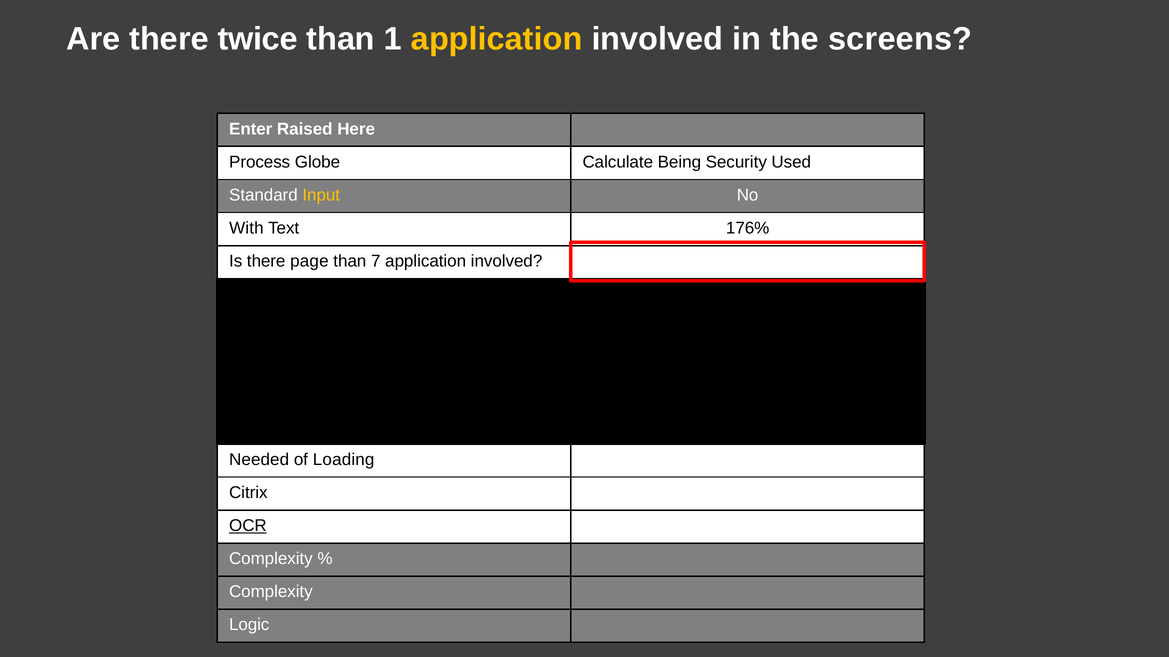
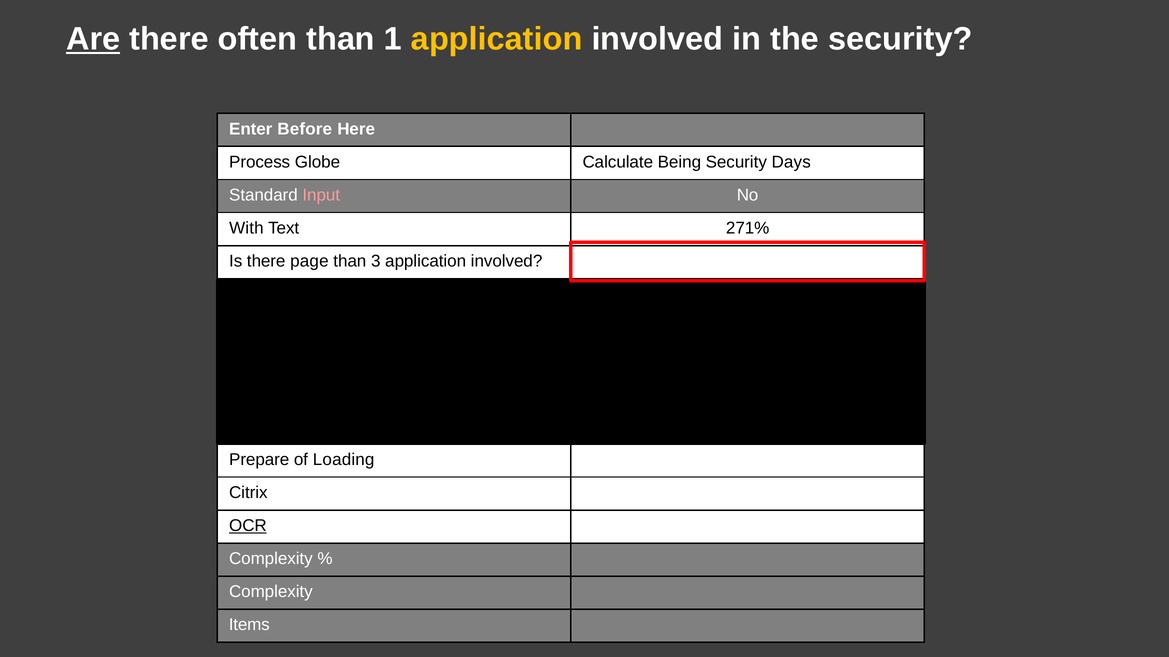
Are underline: none -> present (93, 39)
twice: twice -> often (258, 39)
the screens: screens -> security (900, 39)
Raised: Raised -> Before (305, 129)
Used: Used -> Days (791, 162)
Input colour: yellow -> pink (321, 195)
176%: 176% -> 271% (748, 228)
7: 7 -> 3 (376, 261)
Needed: Needed -> Prepare (259, 460)
Logic: Logic -> Items (249, 625)
